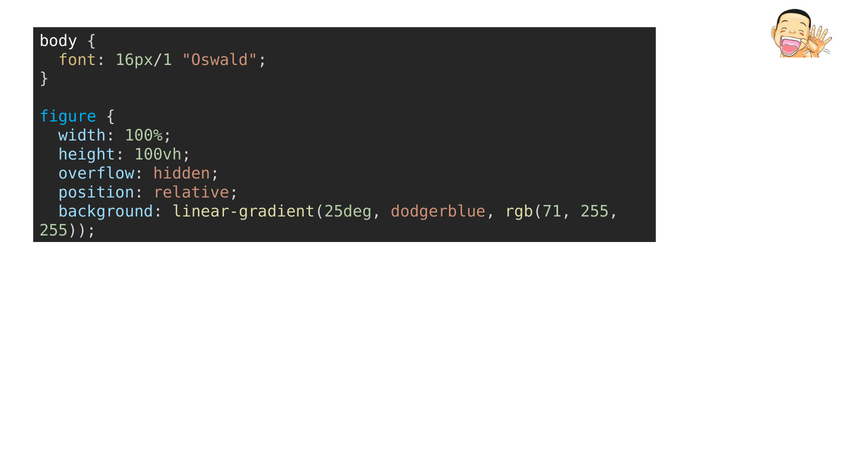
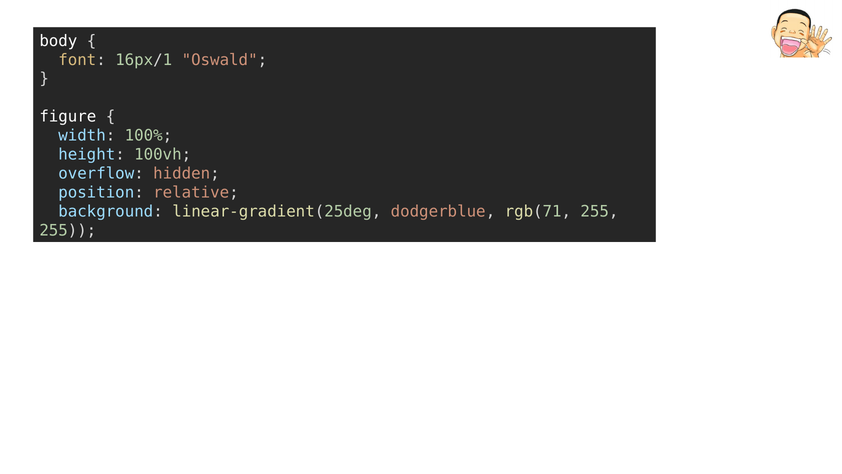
figure colour: light blue -> white (68, 117)
